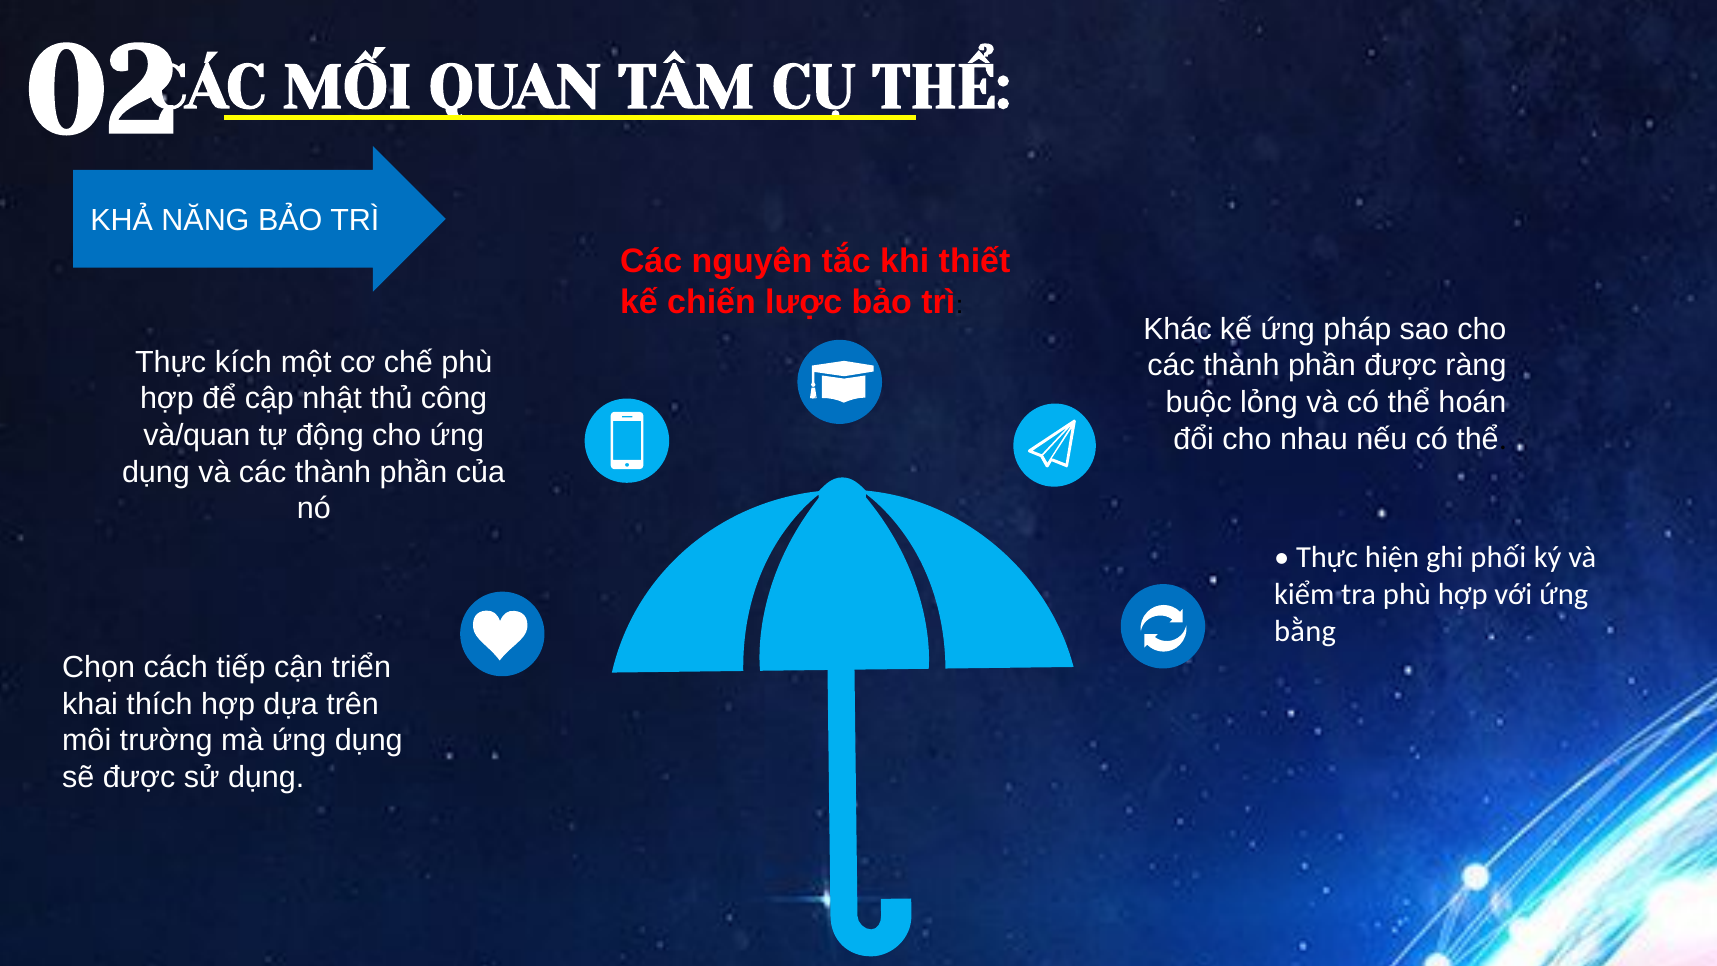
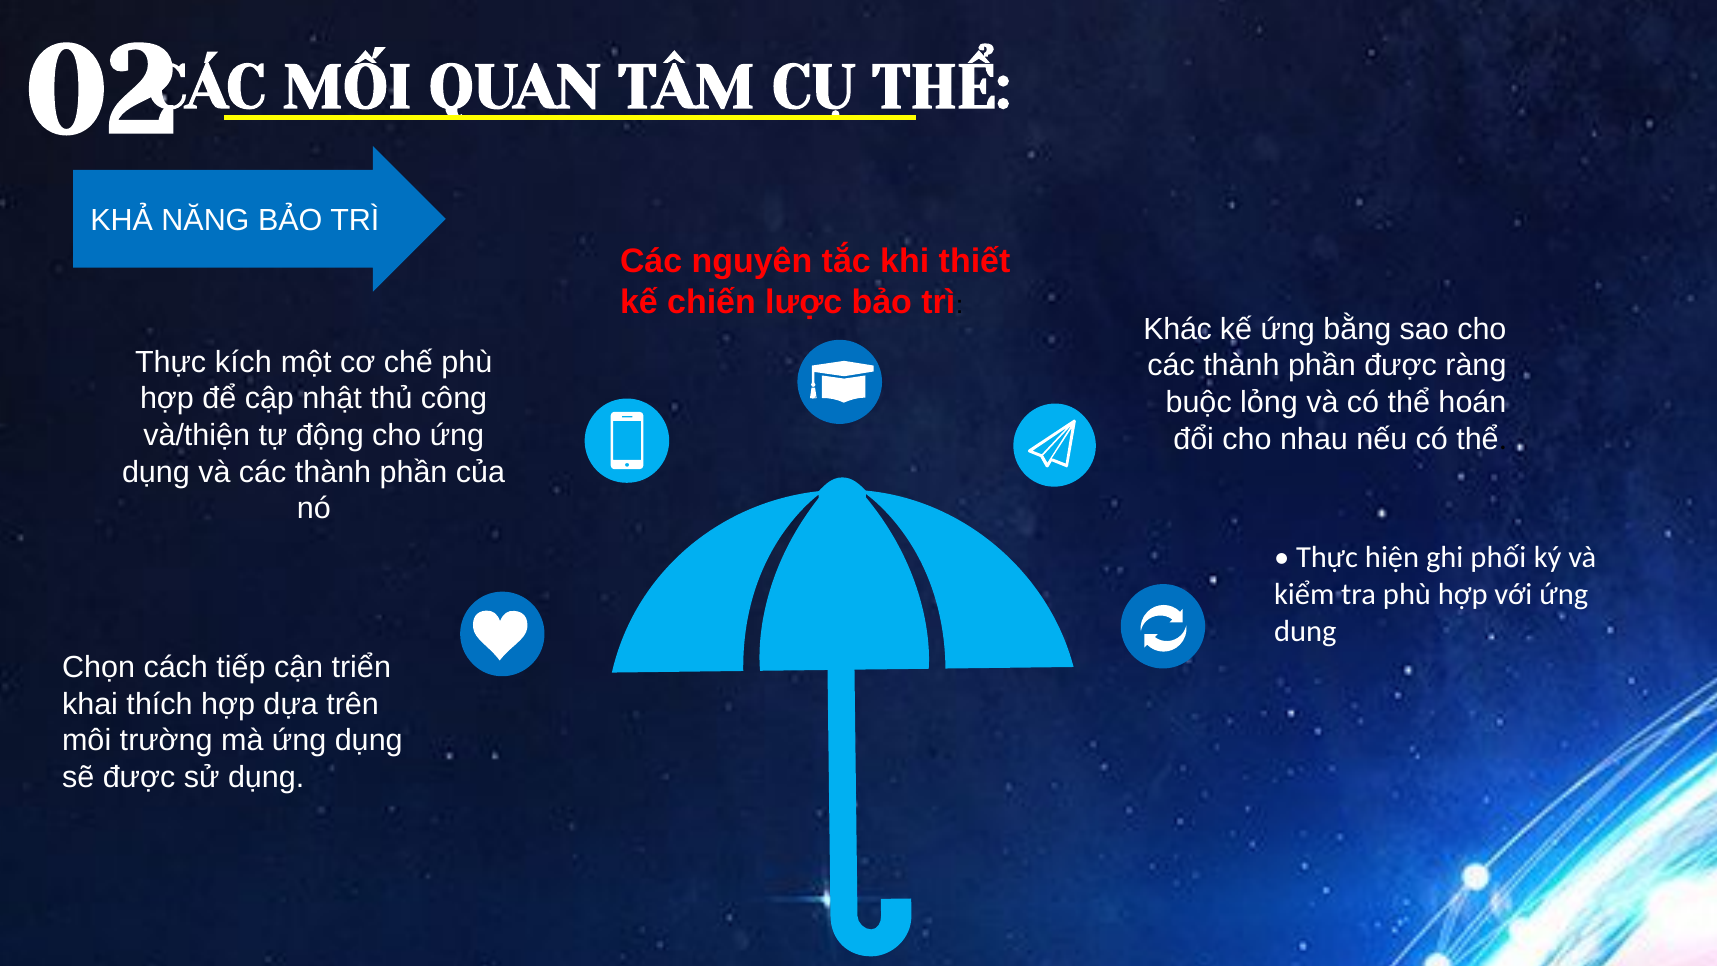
pháp: pháp -> bằng (1357, 329)
và/quan: và/quan -> và/thiện (197, 435)
bằng: bằng -> dung (1305, 631)
